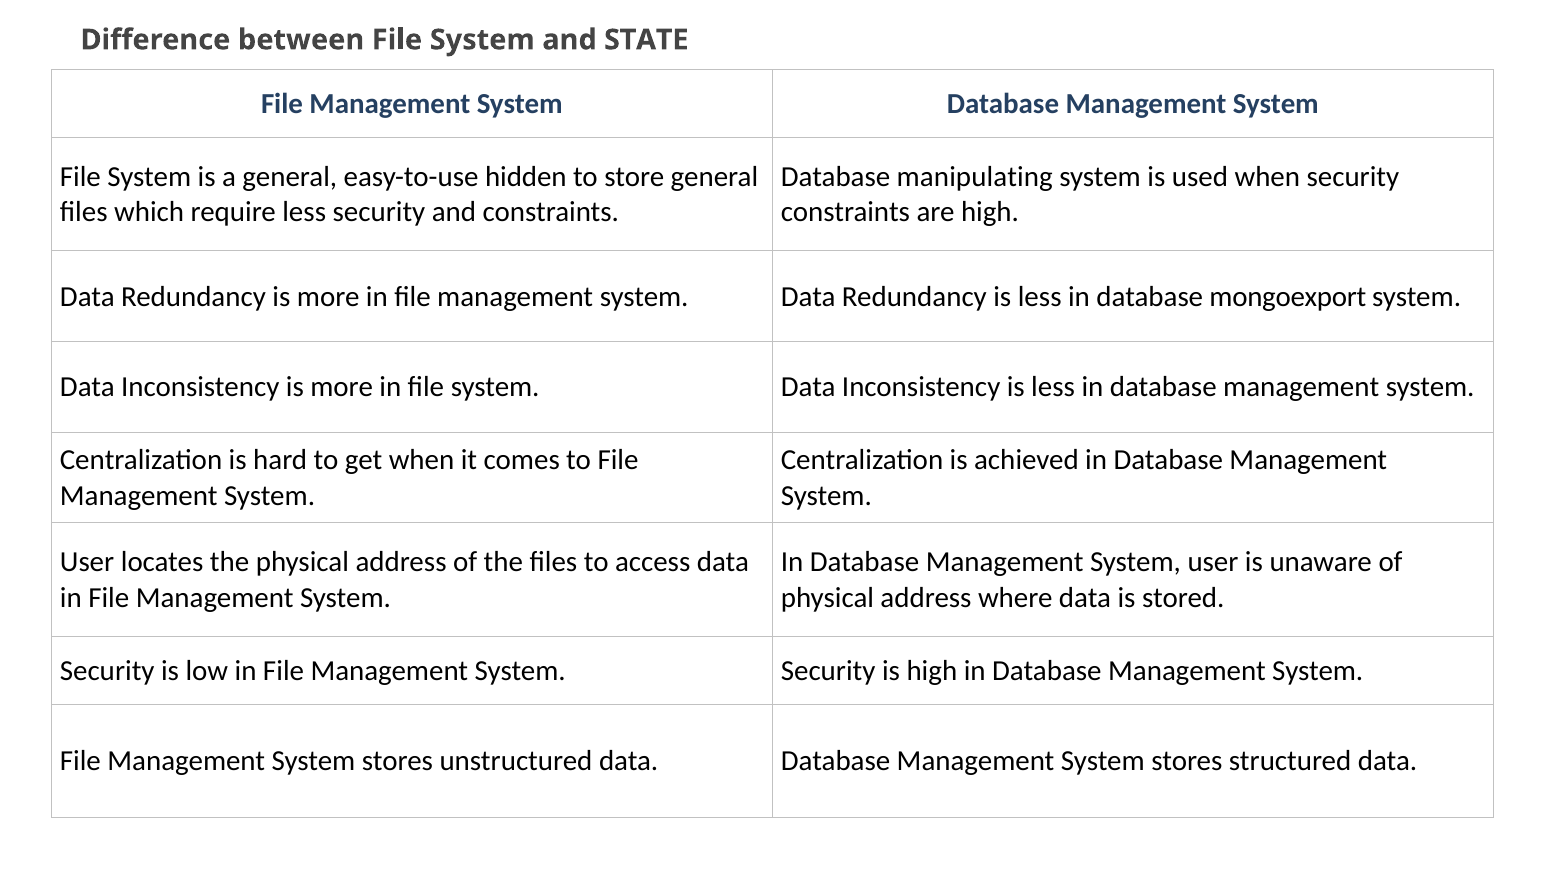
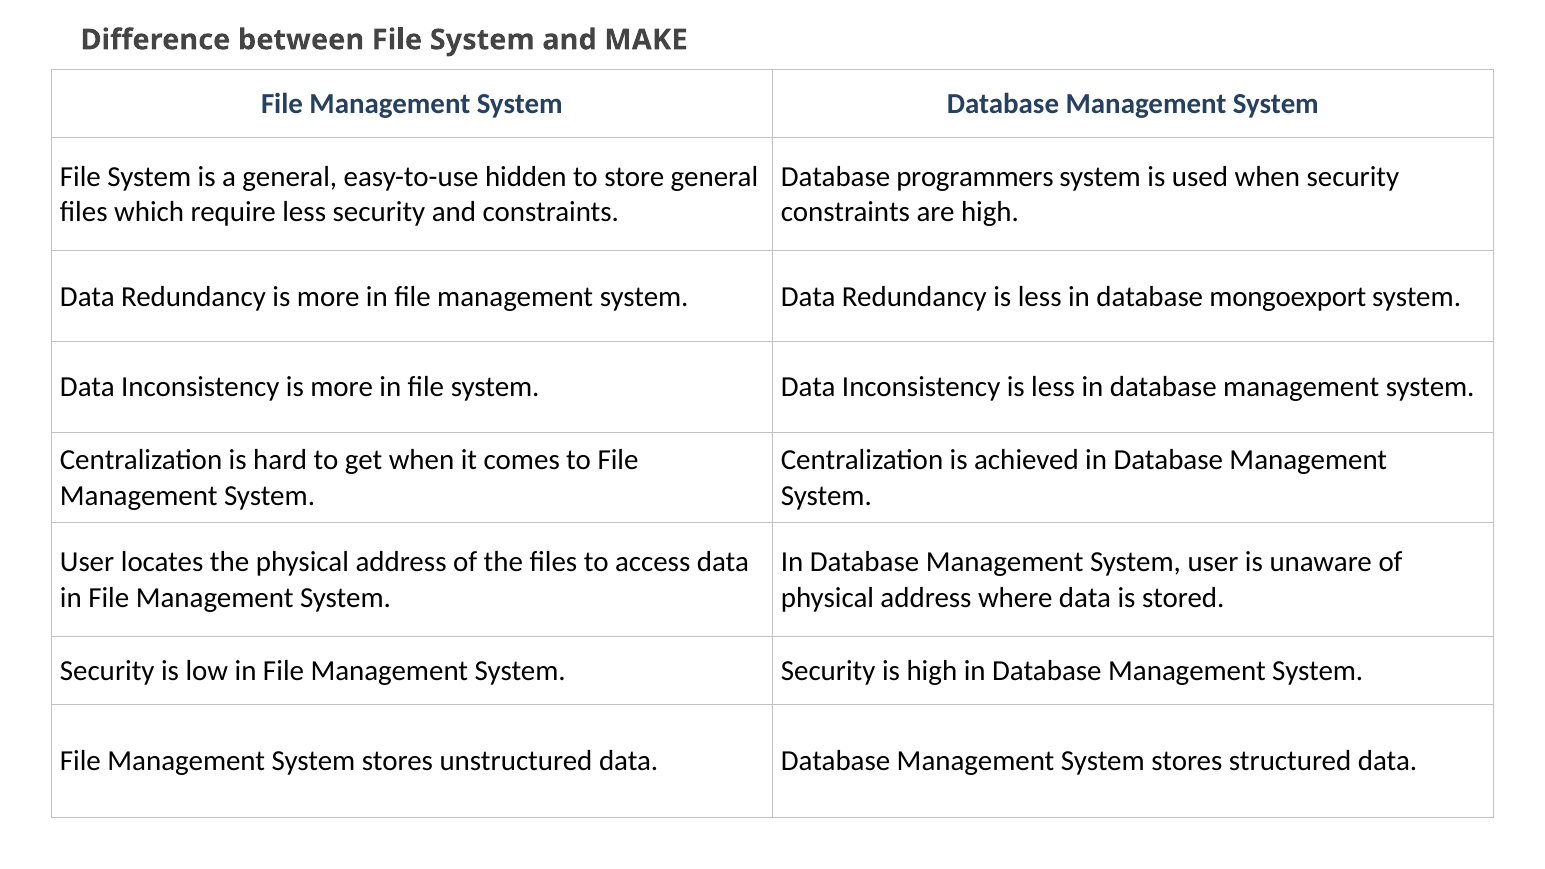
STATE: STATE -> MAKE (646, 40)
manipulating: manipulating -> programmers (975, 177)
